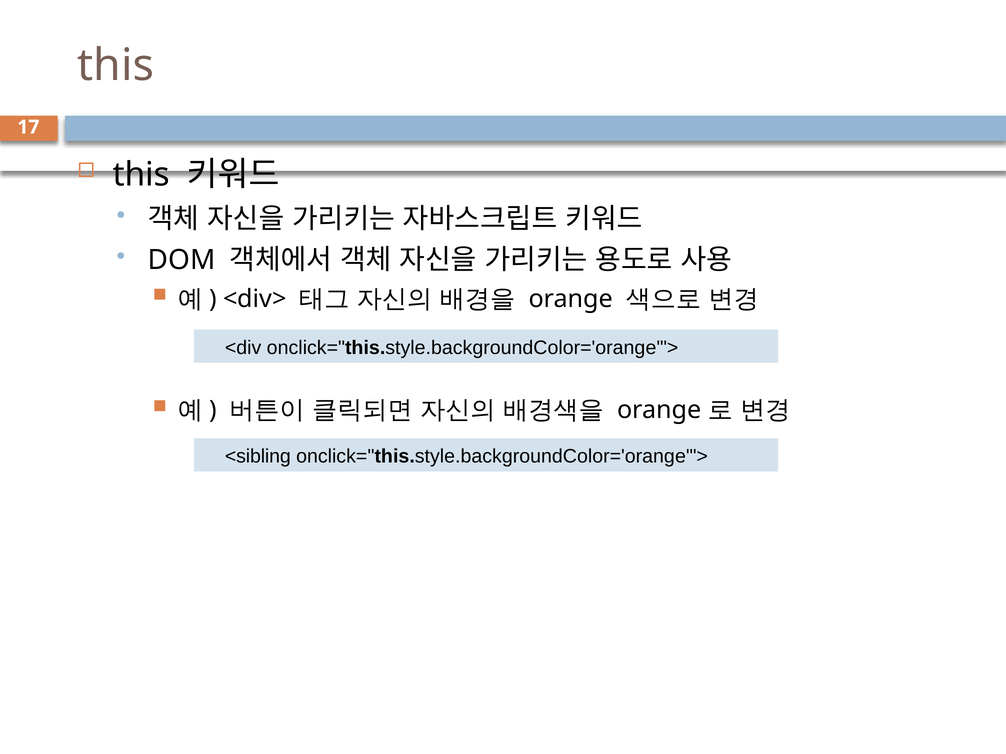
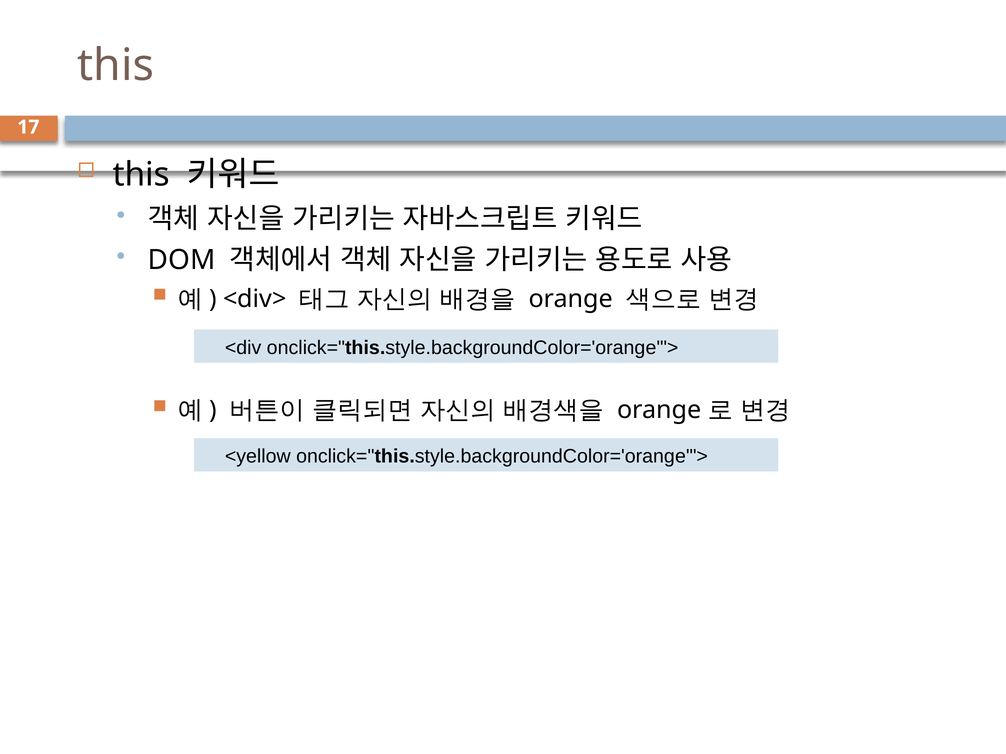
<sibling: <sibling -> <yellow (258, 457)
